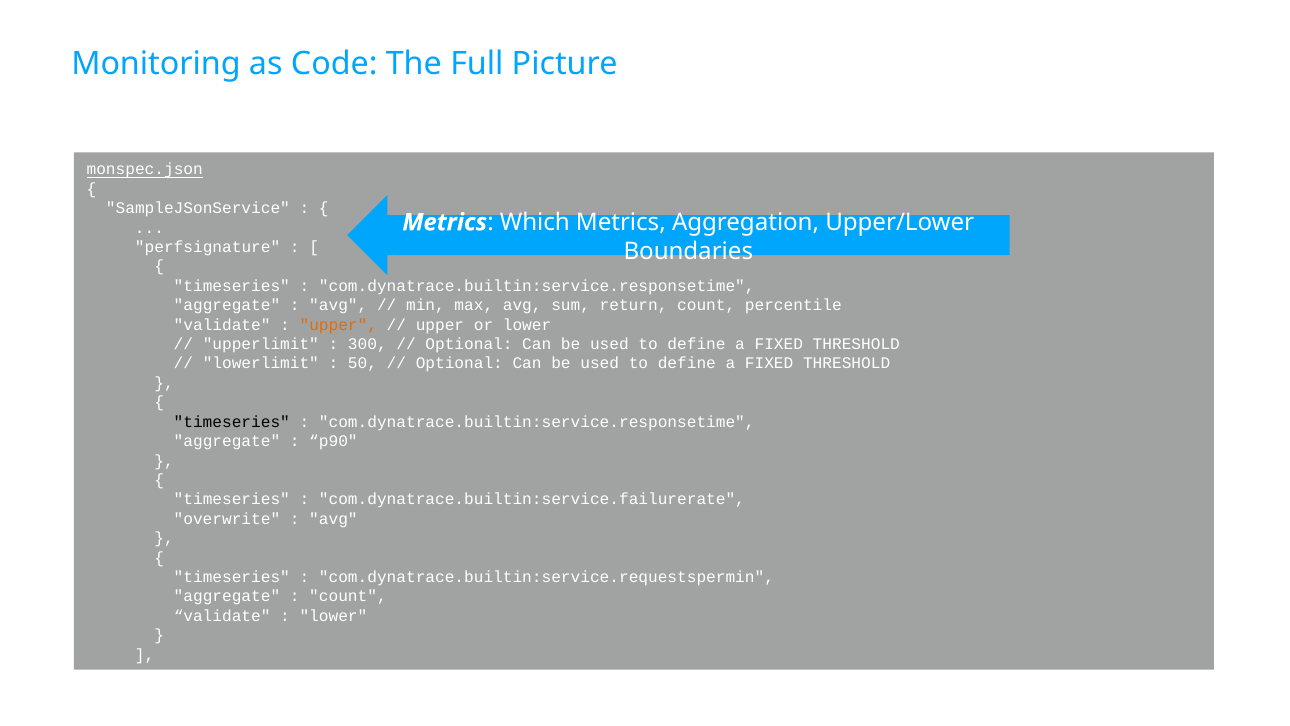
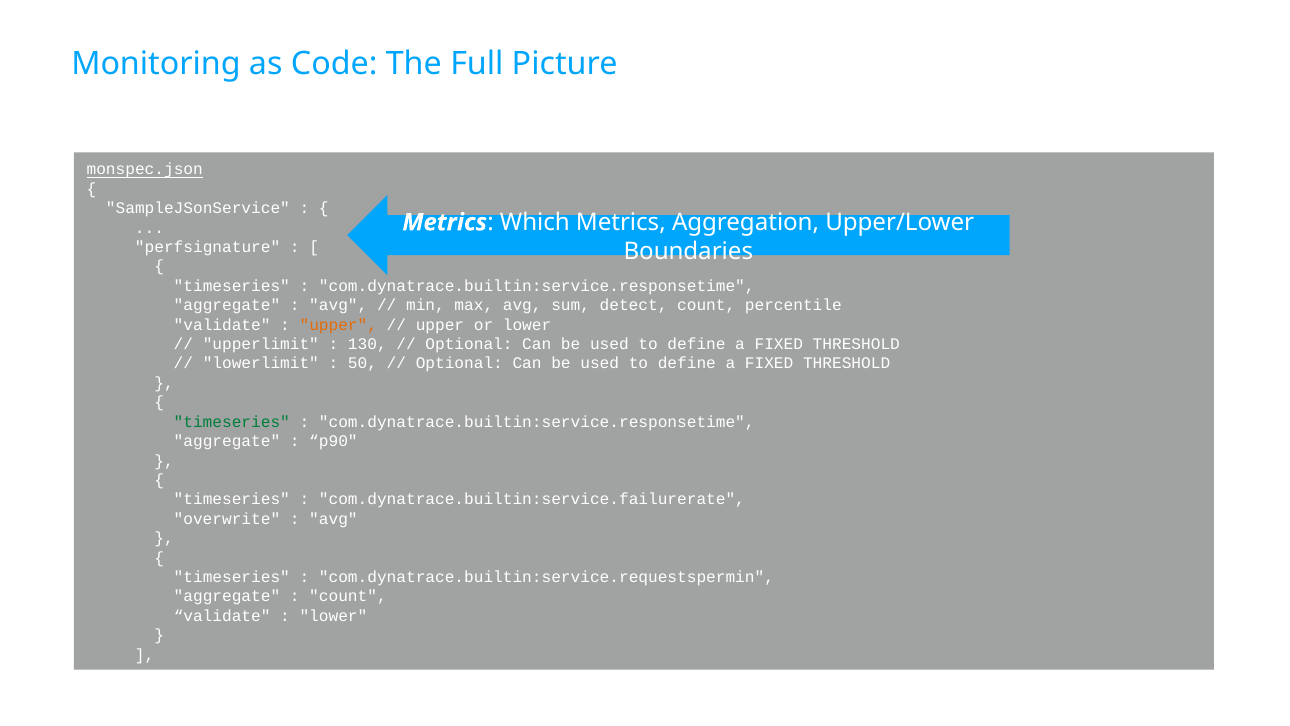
return: return -> detect (634, 305)
300: 300 -> 130 (367, 344)
timeseries colour: black -> green (232, 422)
